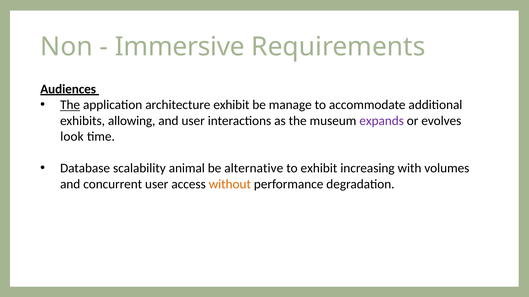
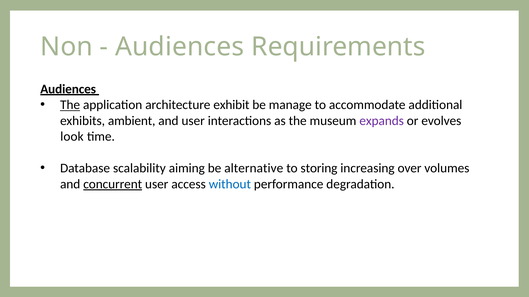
Immersive: Immersive -> Audiences (180, 47)
allowing: allowing -> ambient (132, 121)
animal: animal -> aiming (187, 169)
to exhibit: exhibit -> storing (319, 169)
with: with -> over (410, 169)
concurrent underline: none -> present (113, 184)
without colour: orange -> blue (230, 184)
